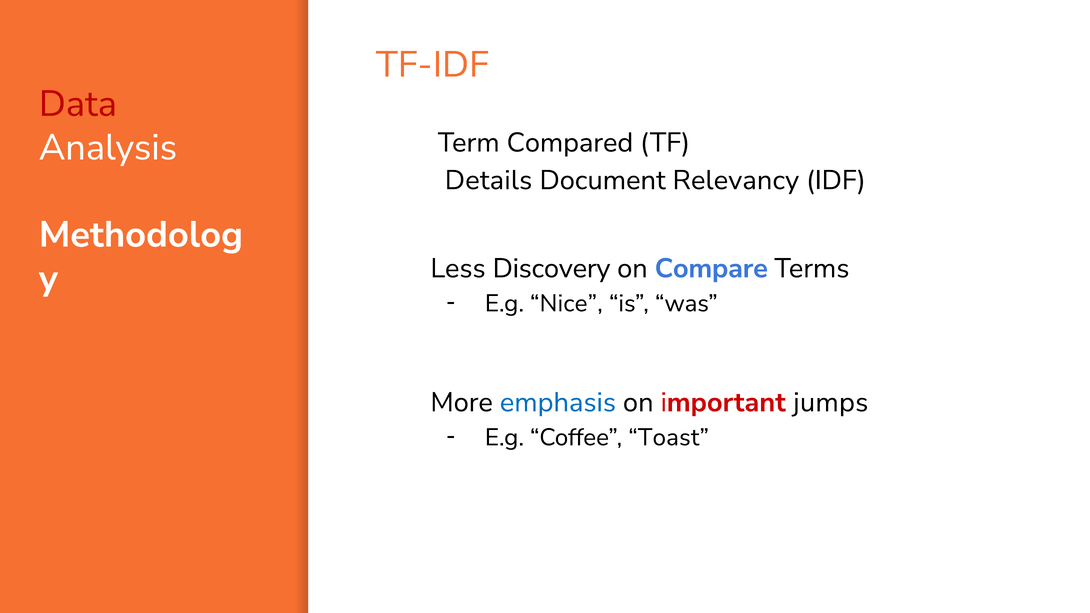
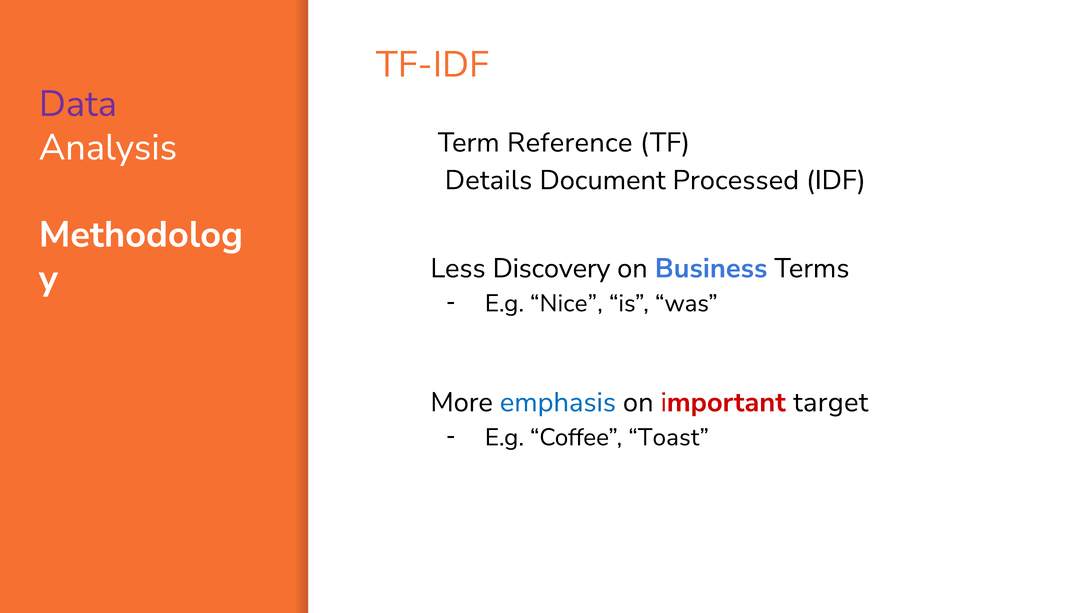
Data colour: red -> purple (78, 104)
Compared: Compared -> Reference (570, 143)
Relevancy: Relevancy -> Processed (736, 180)
Compare: Compare -> Business (711, 268)
jumps: jumps -> target (831, 402)
